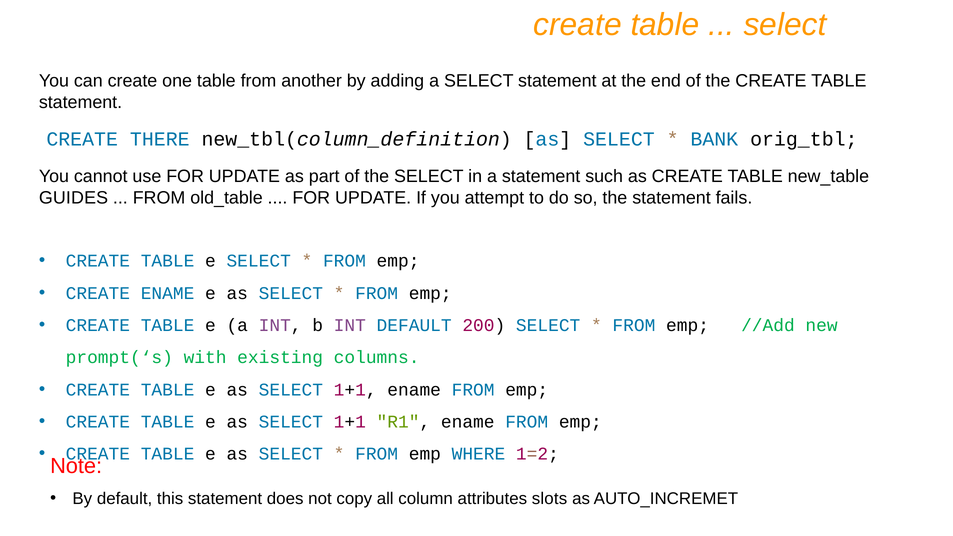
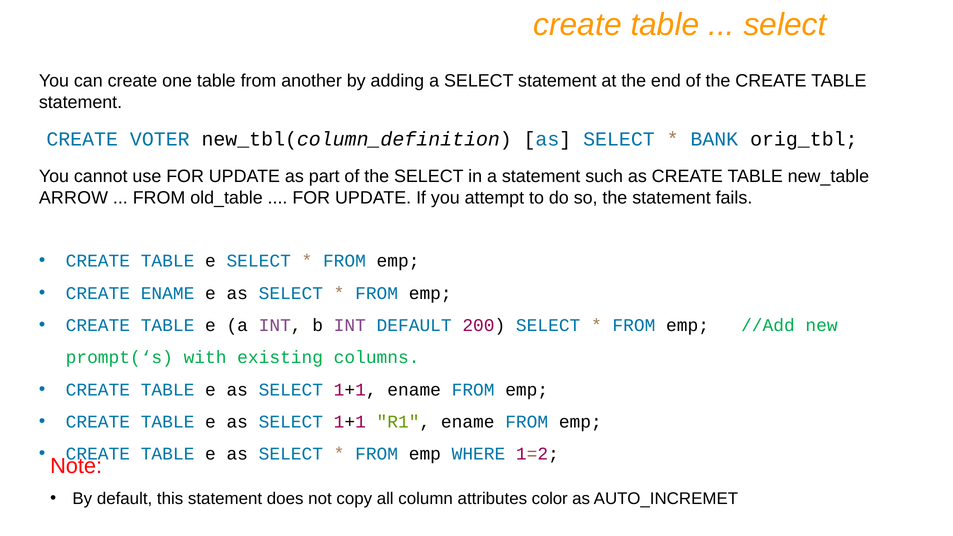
THERE: THERE -> VOTER (160, 139)
GUIDES: GUIDES -> ARROW (73, 198)
slots: slots -> color (550, 499)
